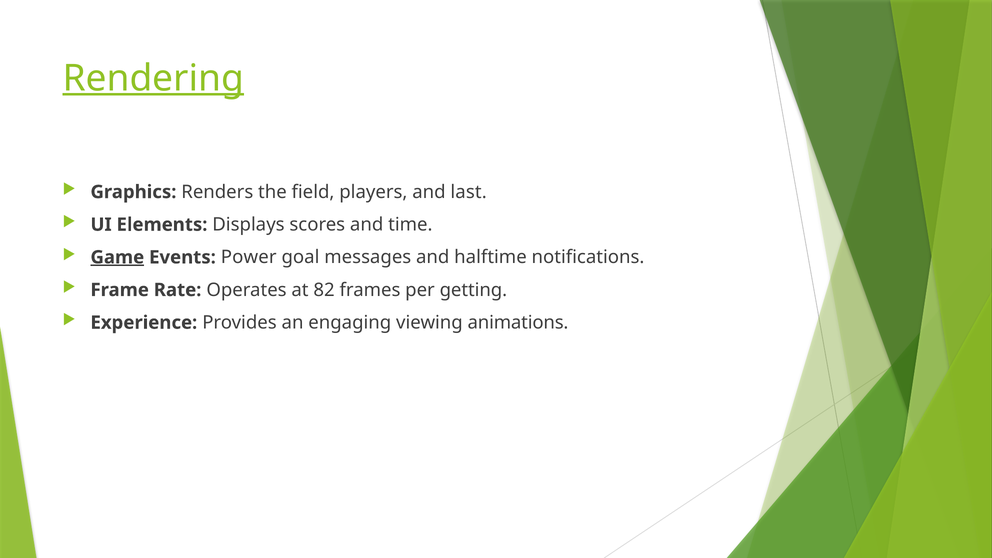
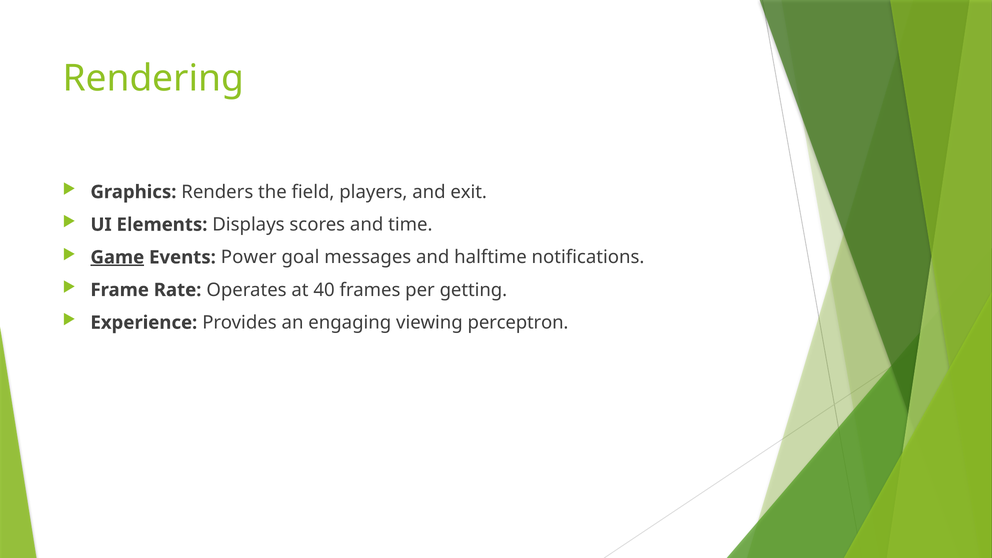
Rendering underline: present -> none (153, 78)
last: last -> exit (469, 192)
82: 82 -> 40 (324, 290)
animations: animations -> perceptron (518, 323)
